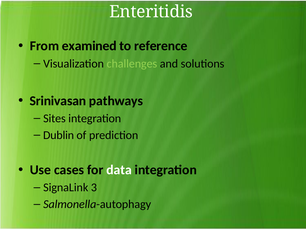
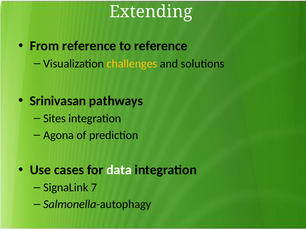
Enteritidis: Enteritidis -> Extending (151, 12)
From examined: examined -> reference (89, 46)
challenges colour: light green -> yellow (132, 63)
Dublin: Dublin -> Agona (59, 135)
3: 3 -> 7 (94, 187)
